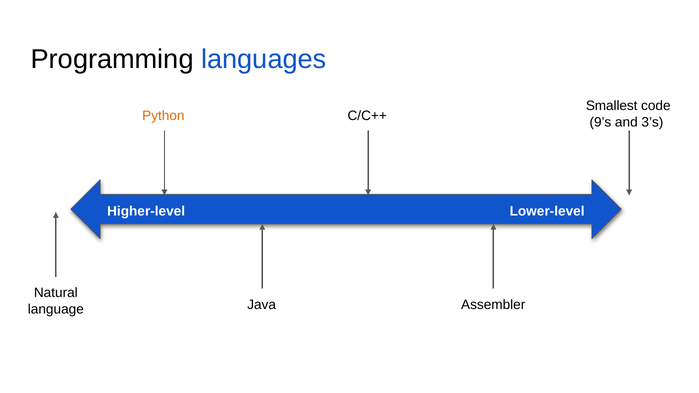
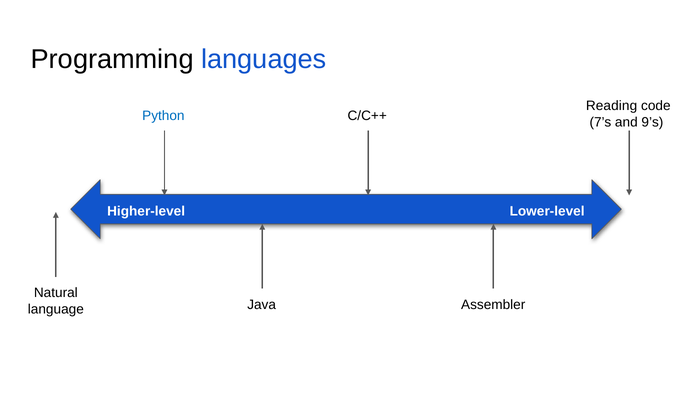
Smallest: Smallest -> Reading (612, 106)
Python colour: orange -> blue (163, 116)
9’s: 9’s -> 7’s (600, 122)
3’s: 3’s -> 9’s (652, 122)
